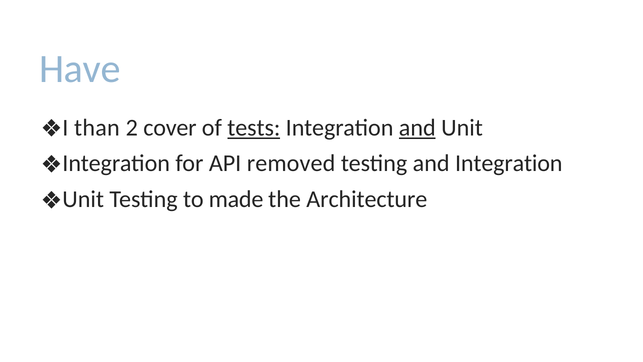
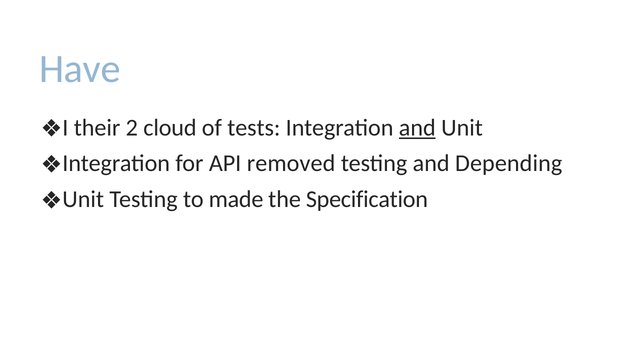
than: than -> their (97, 128)
cover: cover -> cloud (170, 128)
tests underline: present -> none (254, 128)
and Integration: Integration -> Depending (509, 163)
Architecture: Architecture -> Specification (367, 199)
